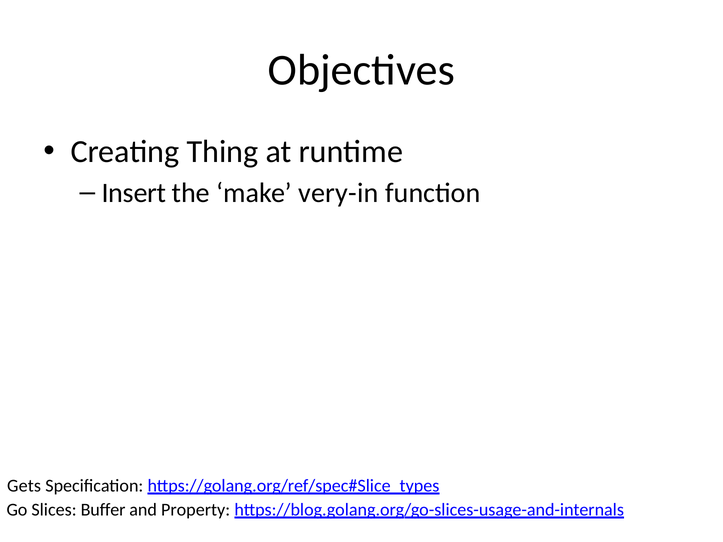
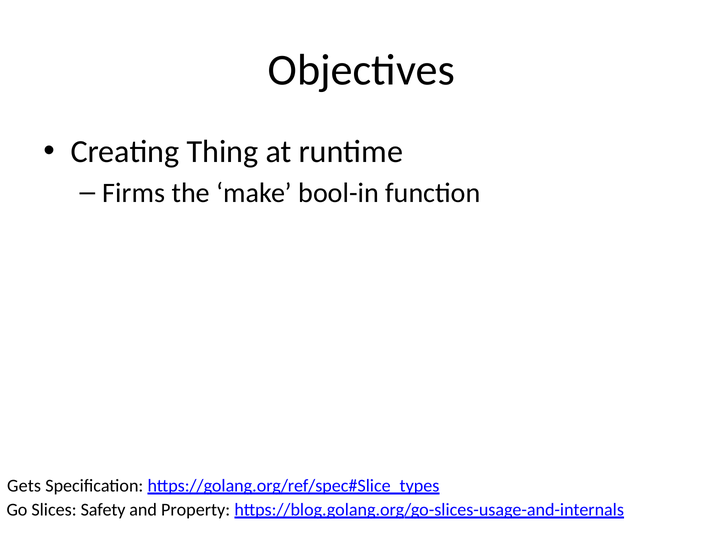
Insert: Insert -> Firms (134, 193)
very-in: very-in -> bool-in (339, 193)
Buffer: Buffer -> Safety (103, 510)
